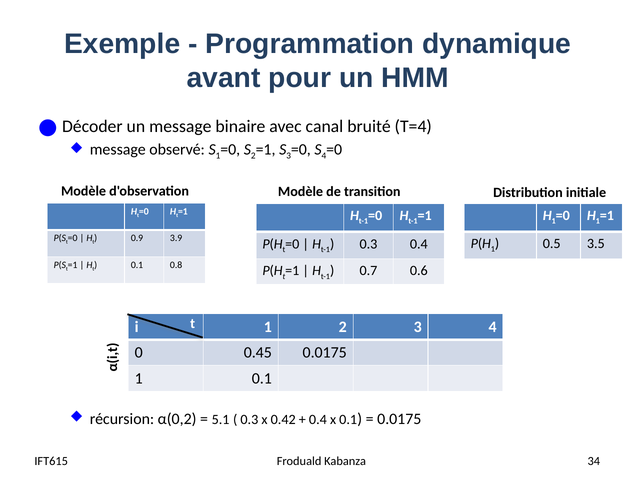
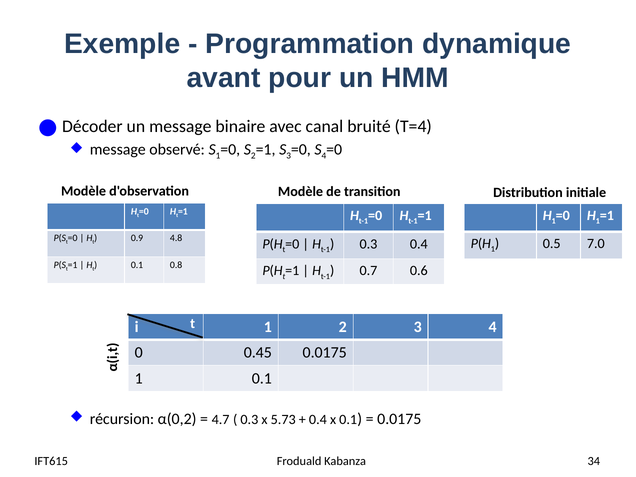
3.9: 3.9 -> 4.8 (176, 238)
3.5: 3.5 -> 7.0 (596, 244)
5.1: 5.1 -> 4.7 (221, 420)
0.42: 0.42 -> 5.73 (283, 420)
